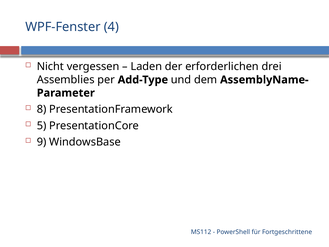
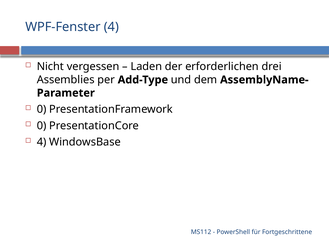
8: 8 -> 0 (42, 109)
5: 5 -> 0 (42, 126)
9: 9 -> 4 (42, 142)
